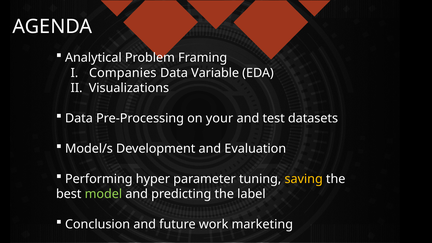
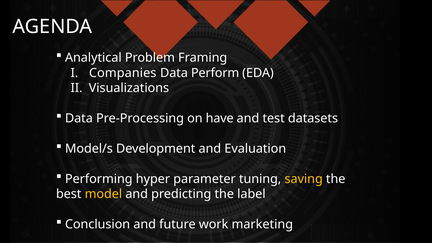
Variable: Variable -> Perform (215, 73)
your: your -> have (220, 118)
model colour: light green -> yellow (103, 194)
